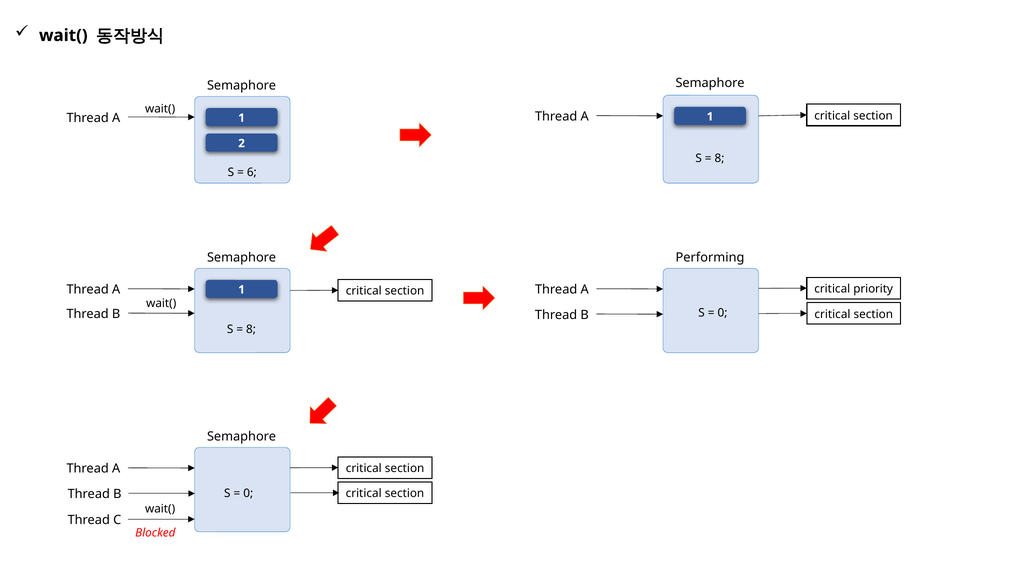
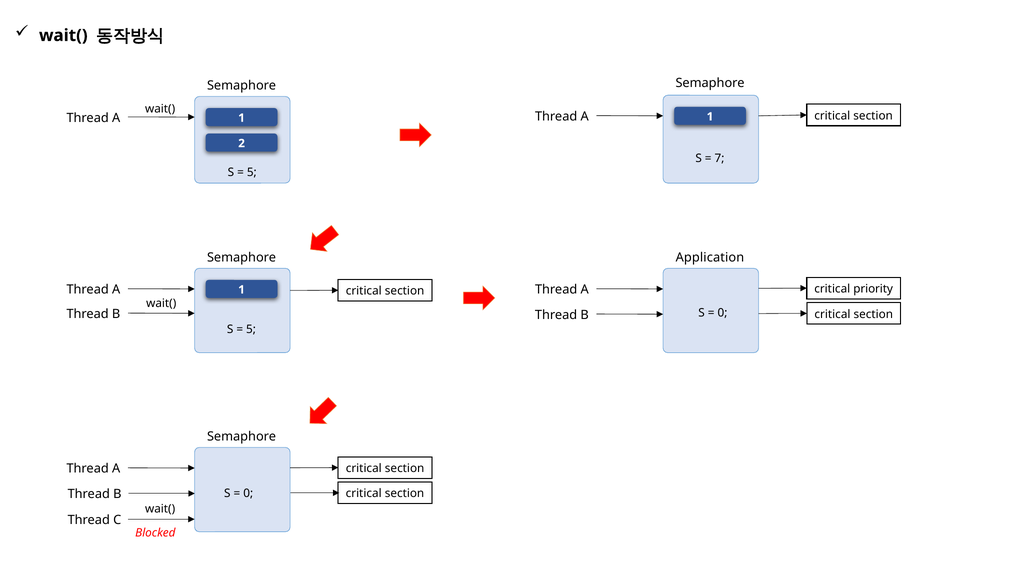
8: 8 -> 7 (720, 158)
6: 6 -> 5 (252, 172)
Performing: Performing -> Application (710, 258)
8: 8 -> 5 (251, 330)
